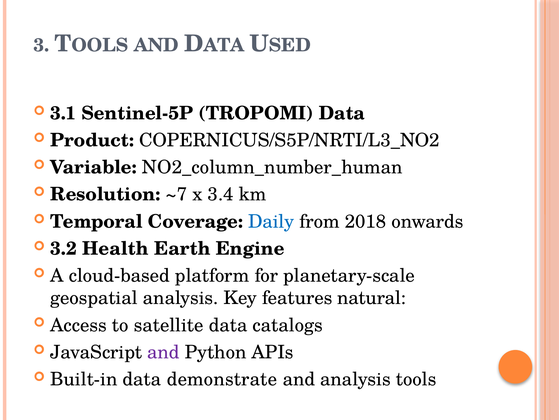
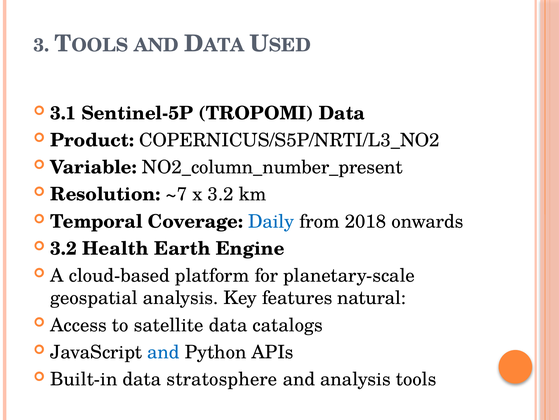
NO2_column_number_human: NO2_column_number_human -> NO2_column_number_present (272, 167)
x 3.4: 3.4 -> 3.2 (221, 194)
and colour: purple -> blue (163, 352)
demonstrate: demonstrate -> stratosphere (222, 379)
